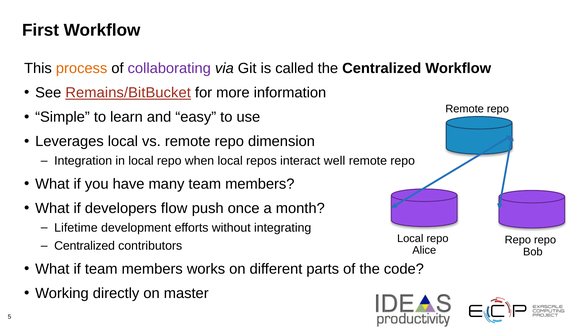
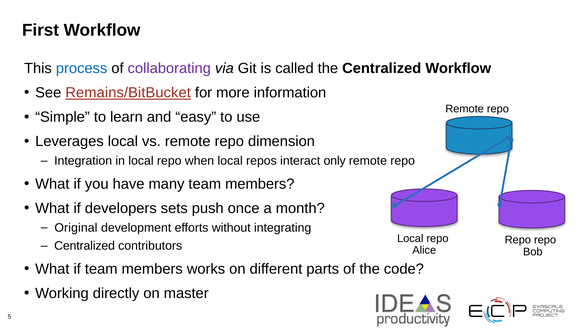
process colour: orange -> blue (82, 68)
well: well -> only (335, 161)
flow: flow -> sets (174, 209)
Lifetime: Lifetime -> Original (76, 228)
